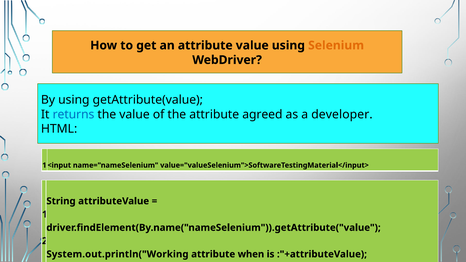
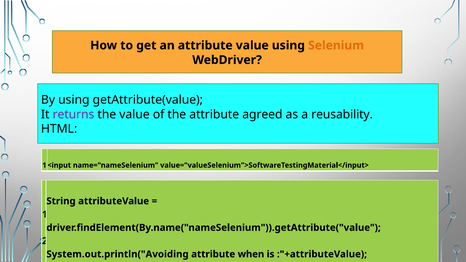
returns colour: blue -> purple (73, 114)
developer: developer -> reusability (342, 114)
System.out.println("Working: System.out.println("Working -> System.out.println("Avoiding (117, 254)
